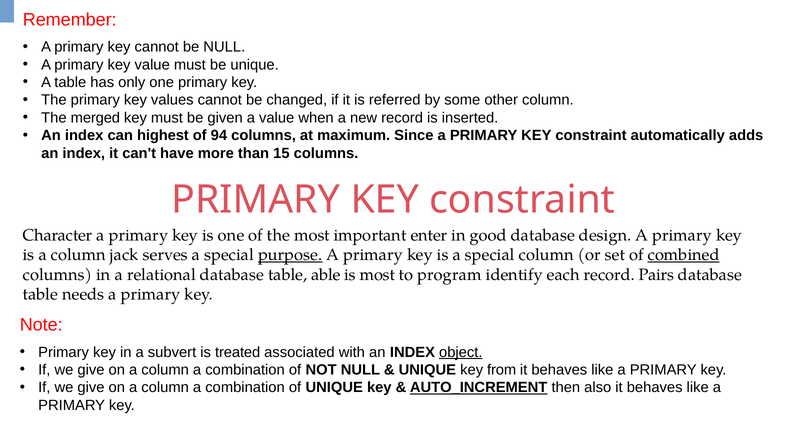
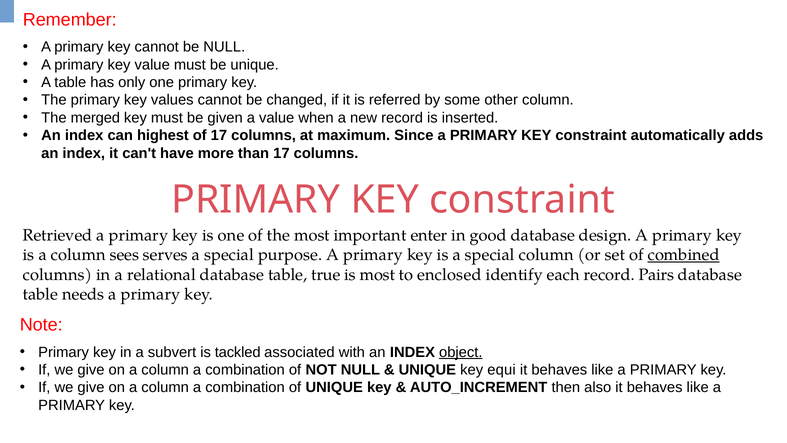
of 94: 94 -> 17 (219, 135)
than 15: 15 -> 17 (281, 153)
Character: Character -> Retrieved (58, 235)
jack: jack -> sees (124, 255)
purpose underline: present -> none (290, 255)
able: able -> true (326, 275)
program: program -> enclosed (449, 275)
treated: treated -> tackled (238, 352)
from: from -> equi (502, 370)
AUTO_INCREMENT underline: present -> none (479, 387)
